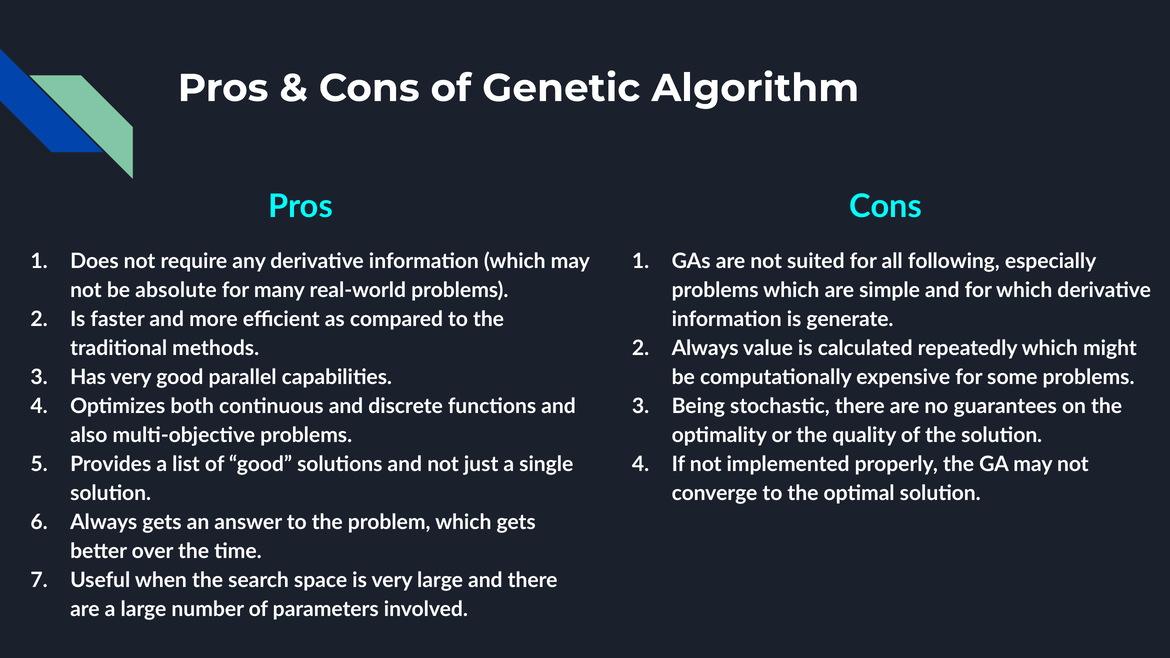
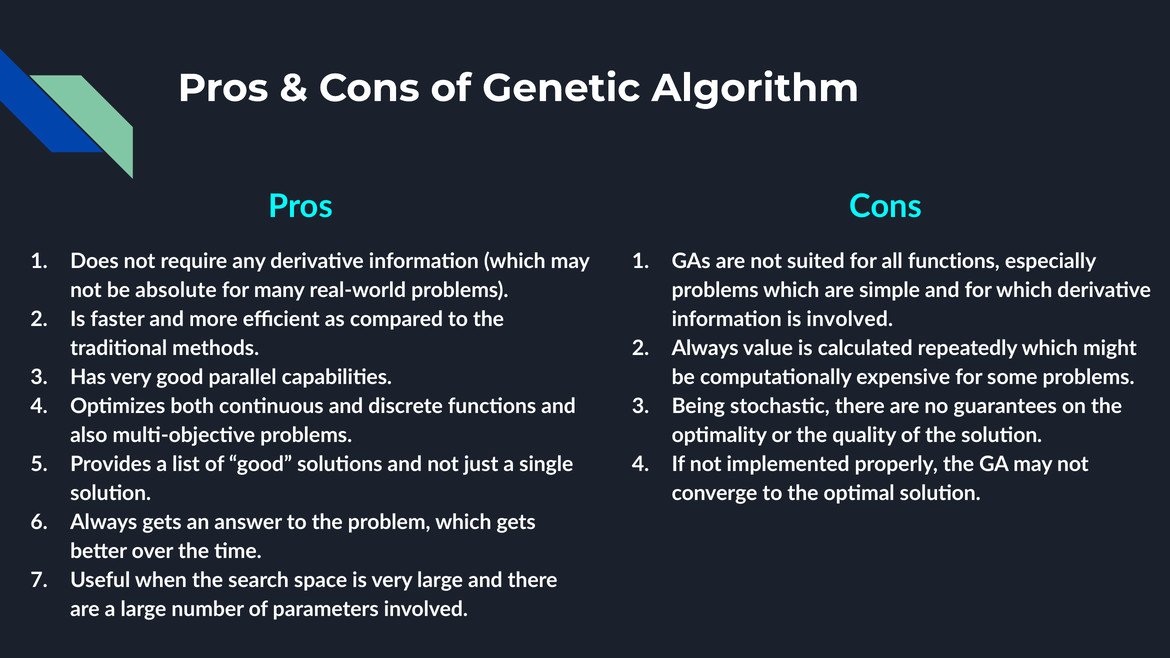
all following: following -> functions (954, 261)
is generate: generate -> involved (850, 319)
